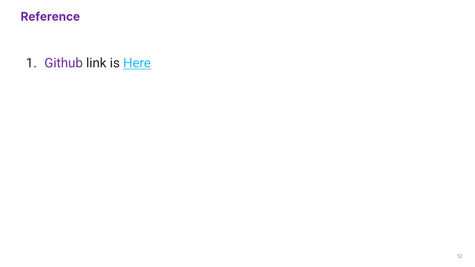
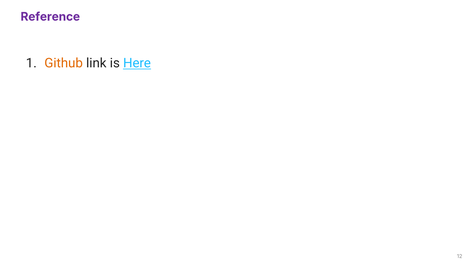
Github colour: purple -> orange (64, 63)
